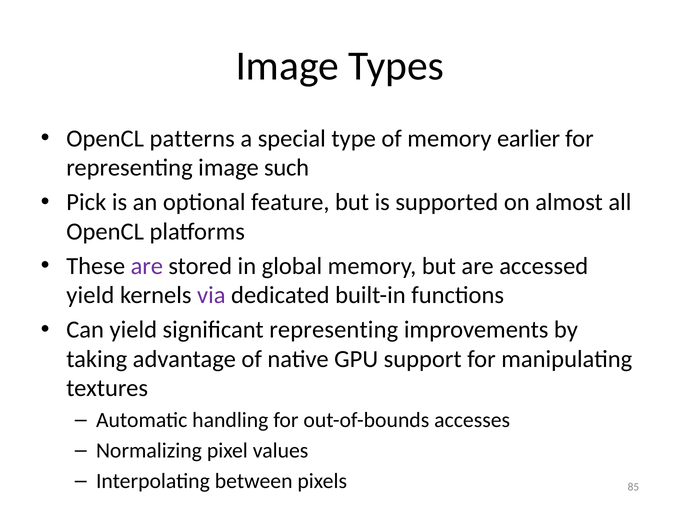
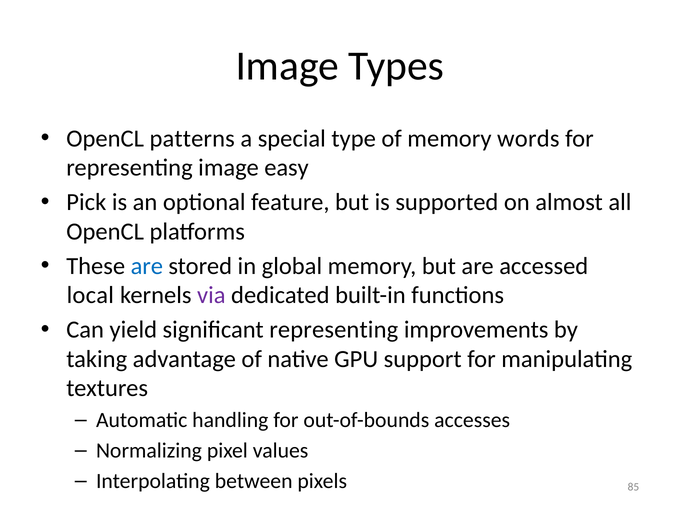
earlier: earlier -> words (528, 139)
such: such -> easy (286, 168)
are colour: purple -> blue (147, 266)
yield: yield -> local (90, 295)
